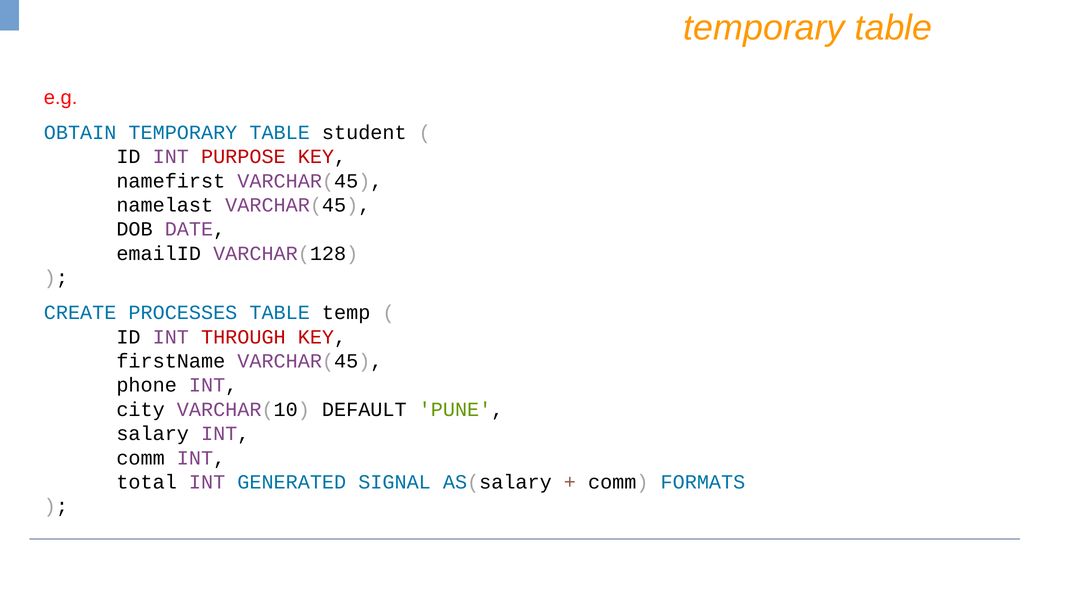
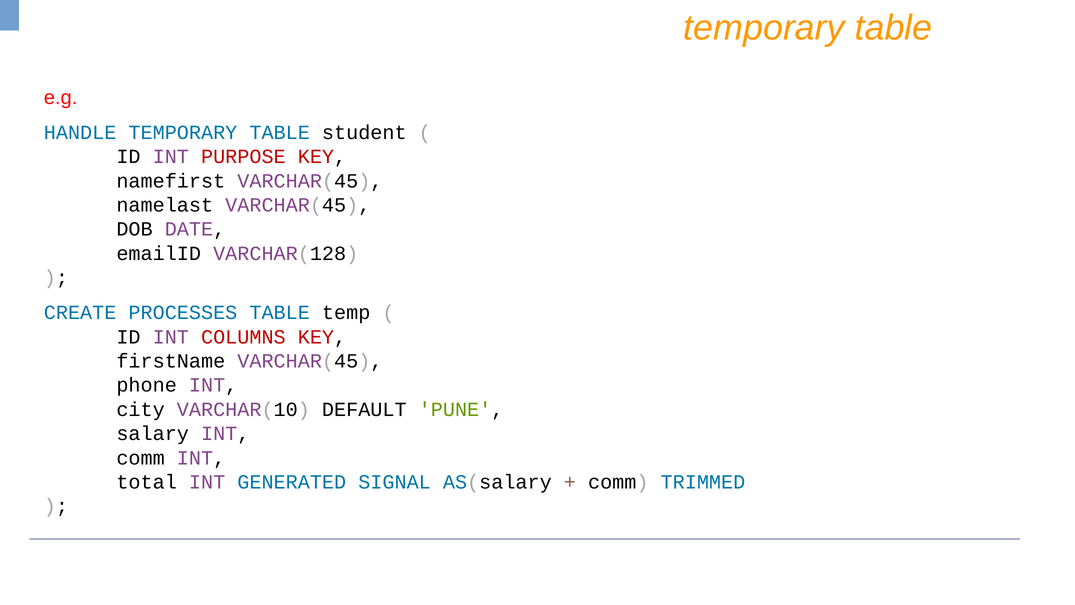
OBTAIN: OBTAIN -> HANDLE (80, 132)
THROUGH: THROUGH -> COLUMNS (243, 337)
FORMATS: FORMATS -> TRIMMED (703, 482)
